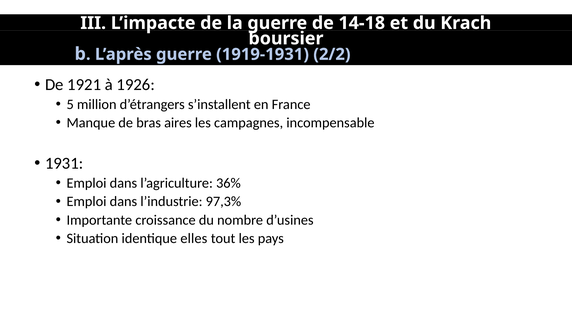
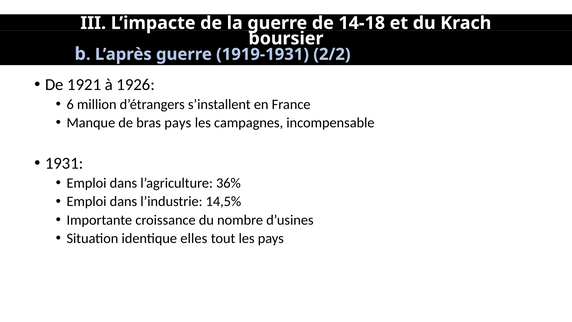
5: 5 -> 6 (70, 104)
bras aires: aires -> pays (178, 123)
97,3%: 97,3% -> 14,5% (223, 201)
